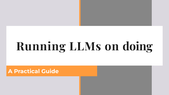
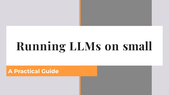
doing: doing -> small (137, 47)
